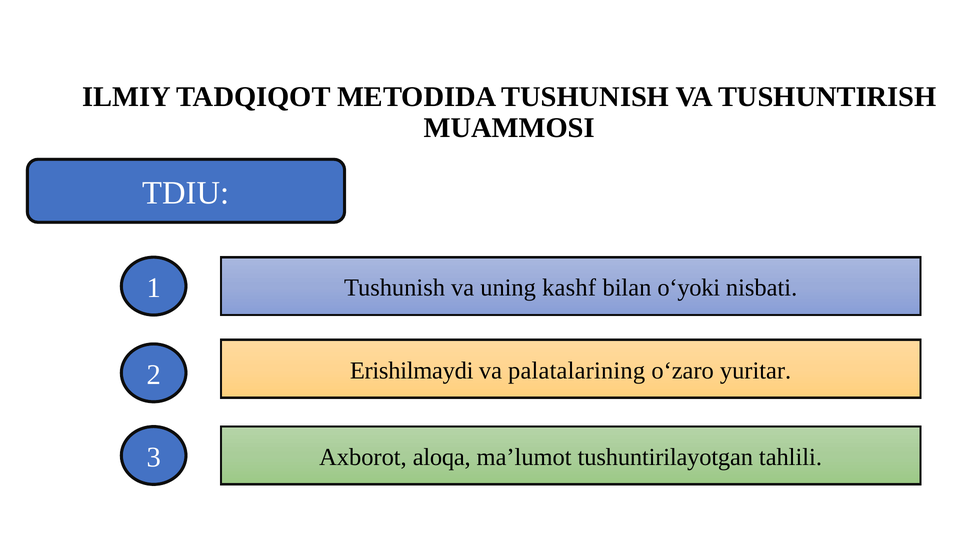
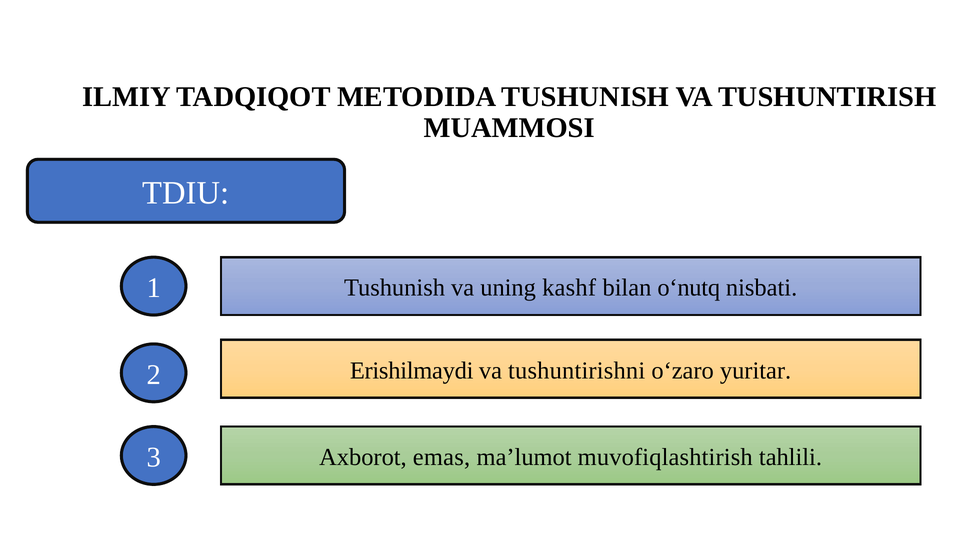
o‘yoki: o‘yoki -> o‘nutq (689, 288)
palatalarining: palatalarining -> tushuntirishni (577, 371)
aloqa: aloqa -> emas (442, 457)
tushuntirilayotgan: tushuntirilayotgan -> muvofiqlashtirish (665, 457)
